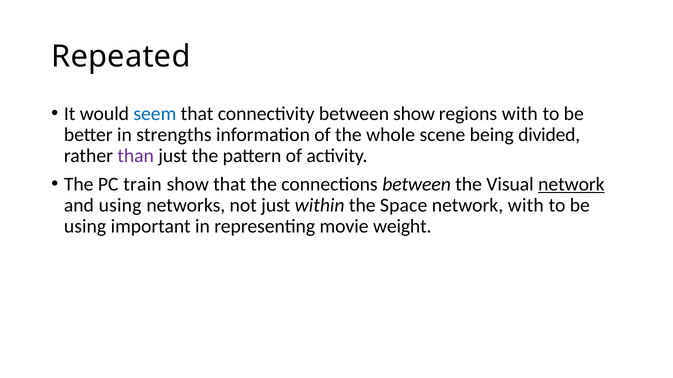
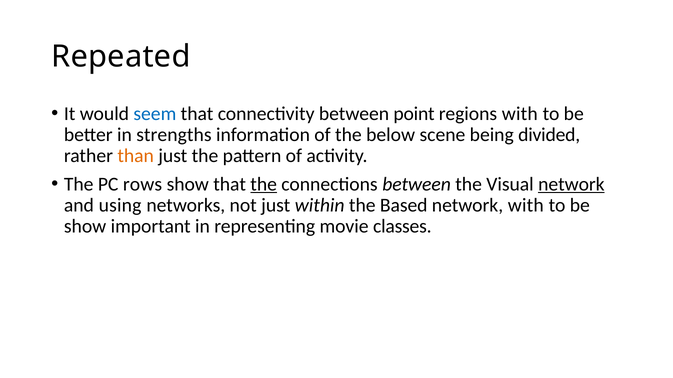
between show: show -> point (414, 114)
whole: whole -> below (391, 135)
than colour: purple -> orange (136, 156)
train: train -> rows (143, 184)
the underline: none -> present (264, 184)
Space: Space -> Based (404, 206)
using: using -> show (85, 227)
weight: weight -> classes (402, 227)
